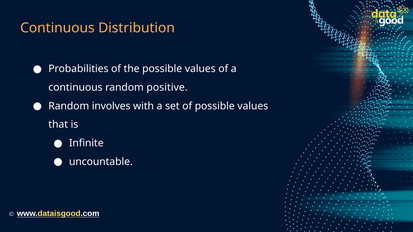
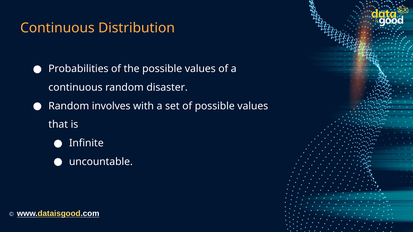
positive: positive -> disaster (167, 88)
